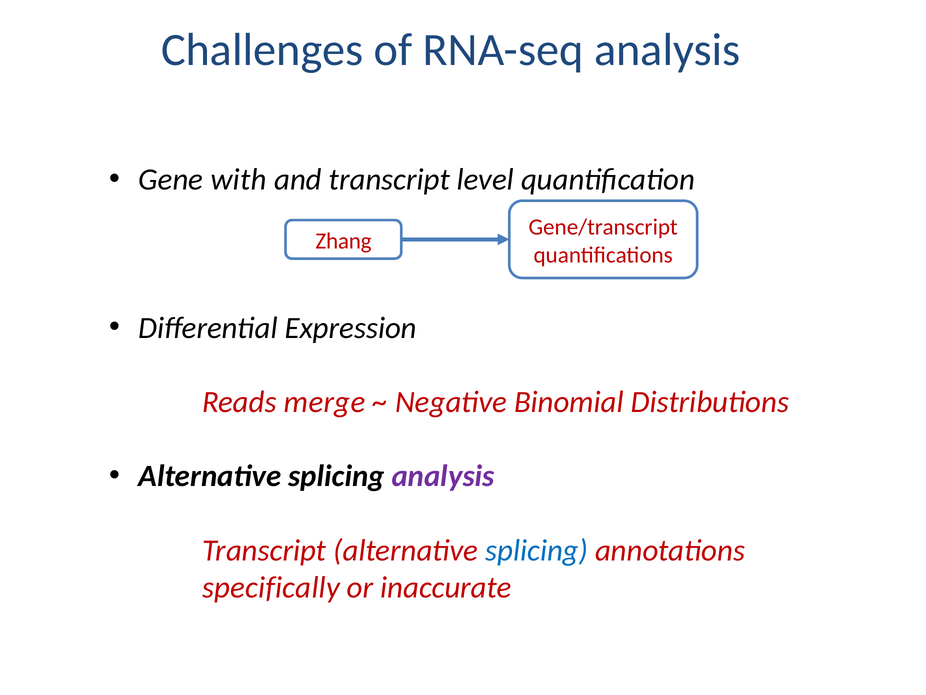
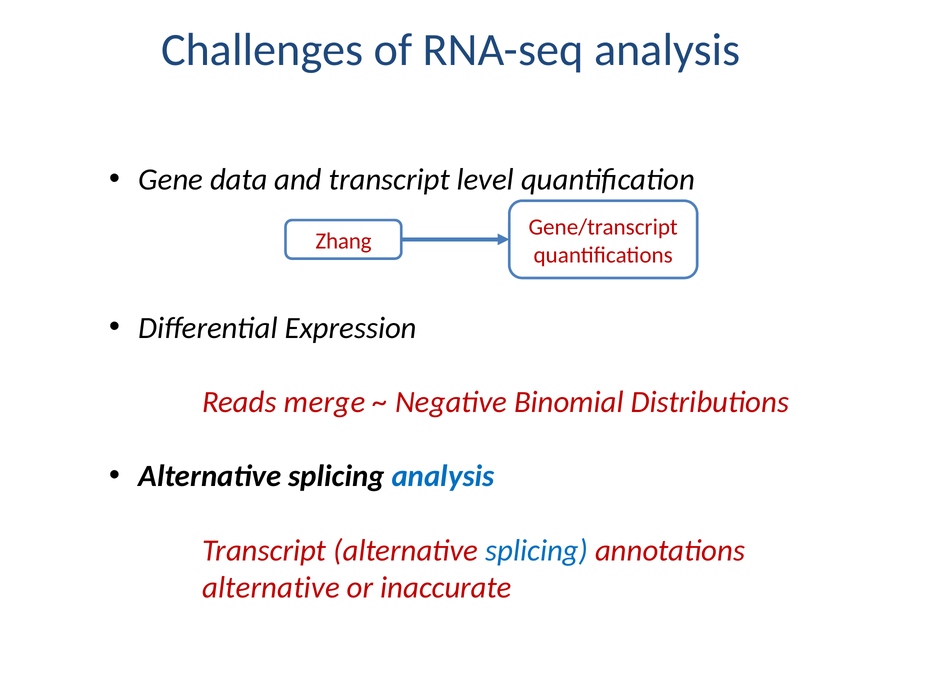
with: with -> data (239, 180)
analysis colour: purple -> blue (443, 476)
specifically: specifically -> alternative (271, 587)
